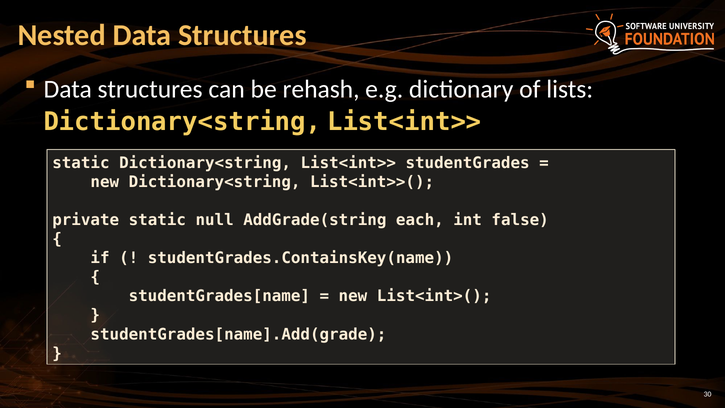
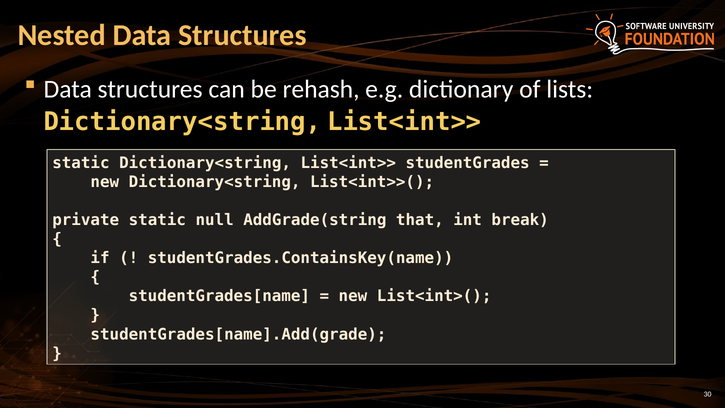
each: each -> that (420, 220)
false: false -> break (520, 220)
